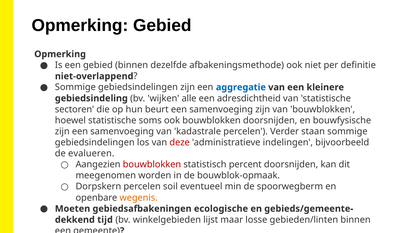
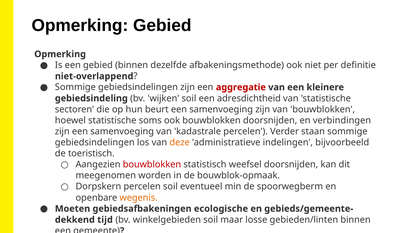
aggregatie colour: blue -> red (241, 87)
wijken alle: alle -> soil (189, 98)
bouwfysische: bouwfysische -> verbindingen (342, 120)
deze colour: red -> orange (180, 142)
evalueren: evalueren -> toeristisch (91, 153)
percent: percent -> weefsel (245, 164)
winkelgebieden lijst: lijst -> soil (211, 220)
